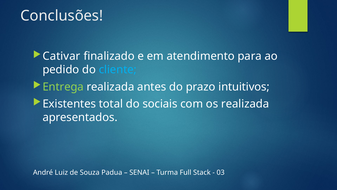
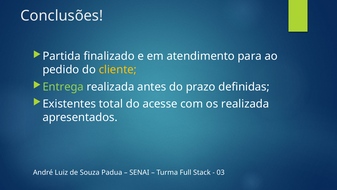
Cativar: Cativar -> Partida (62, 56)
cliente colour: light blue -> yellow (118, 70)
intuitivos: intuitivos -> definidas (244, 87)
sociais: sociais -> acesse (160, 104)
